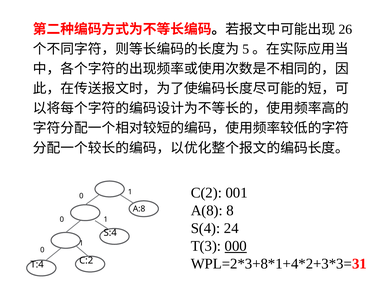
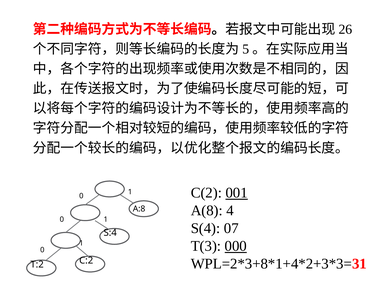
001 underline: none -> present (237, 193)
8: 8 -> 4 (230, 211)
24: 24 -> 07 (231, 228)
T:4: T:4 -> T:2 (37, 264)
